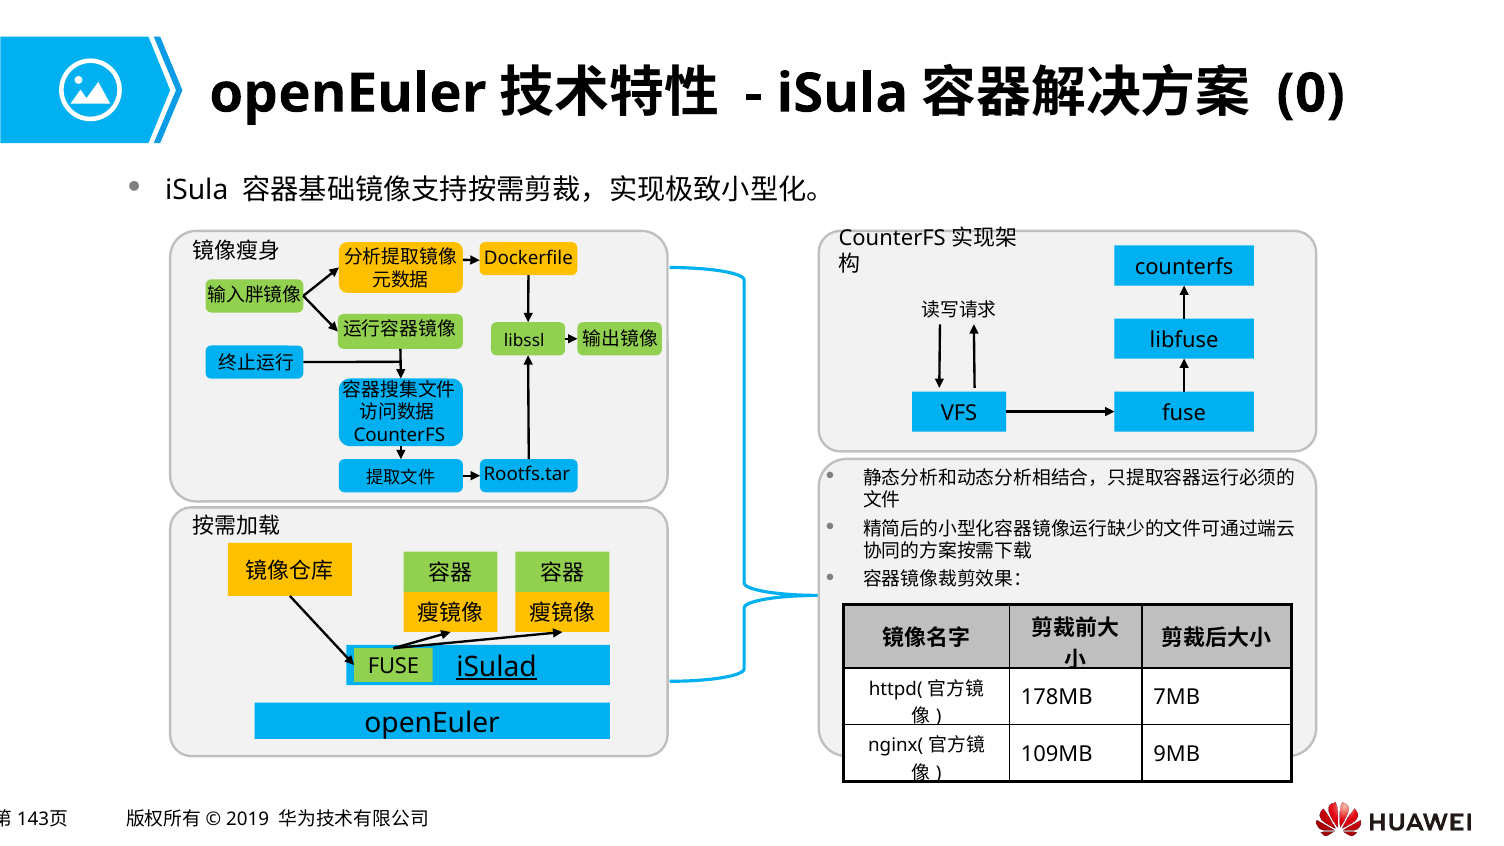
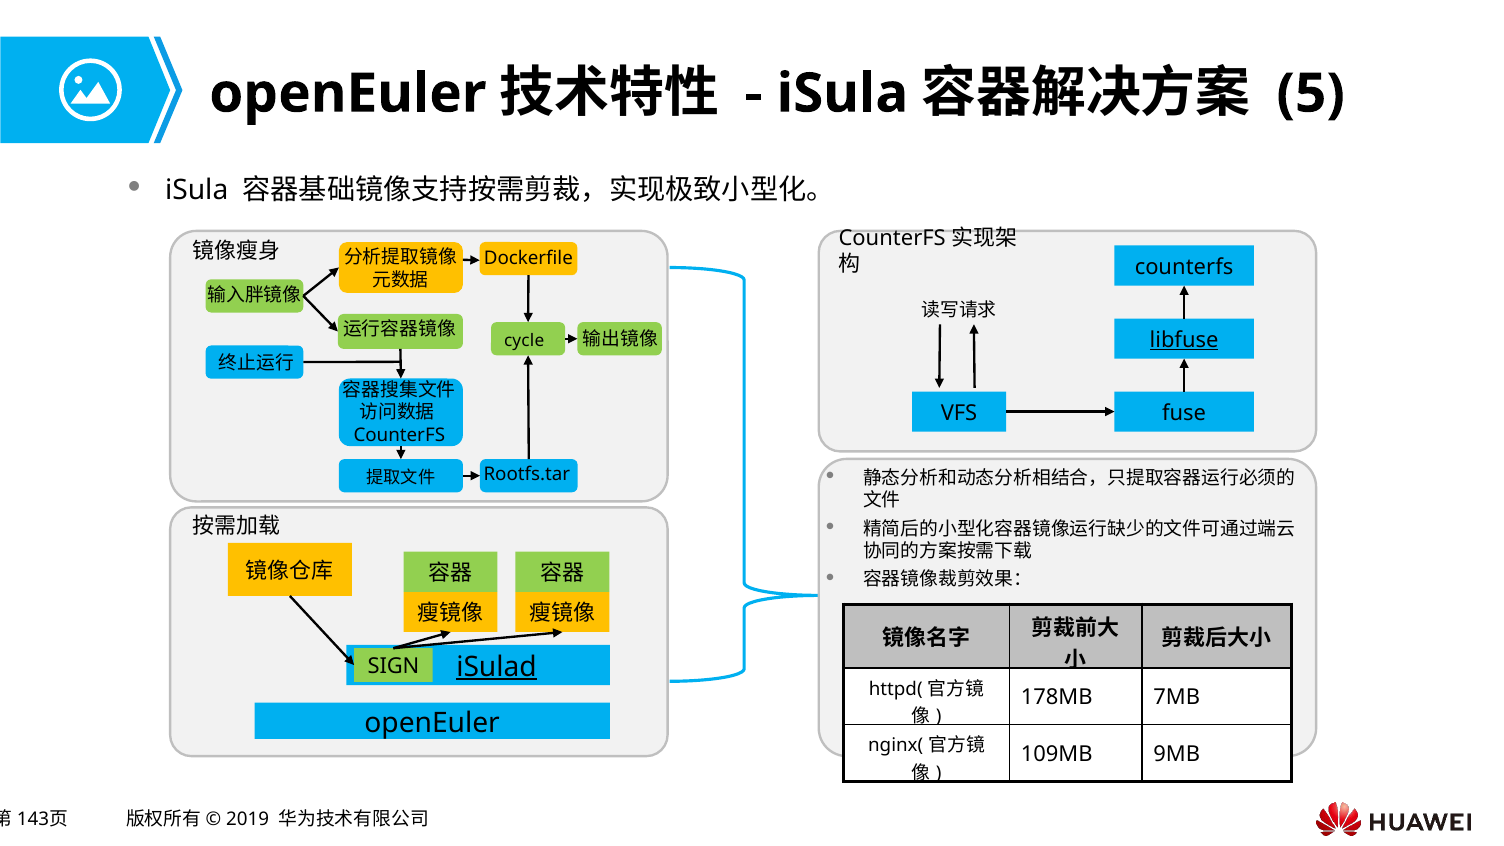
0: 0 -> 5 (1311, 94)
libfuse underline: none -> present (1184, 340)
libssl: libssl -> cycle (524, 341)
FUSE: FUSE -> SIGN (393, 667)
